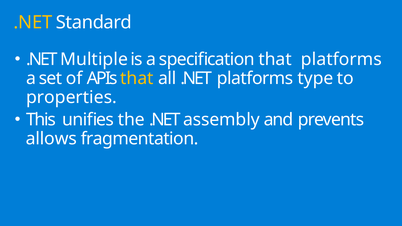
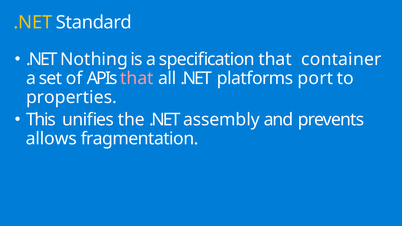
Multiple: Multiple -> Nothing (94, 59)
that platforms: platforms -> container (341, 59)
that colour: yellow -> pink (137, 78)
type: type -> port (315, 78)
